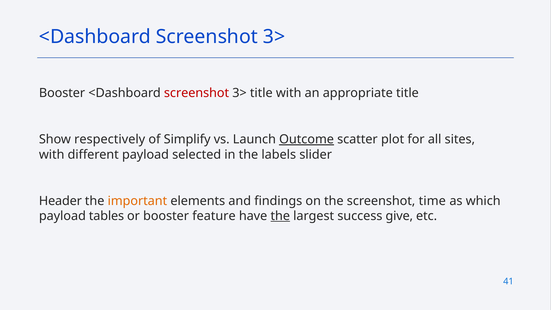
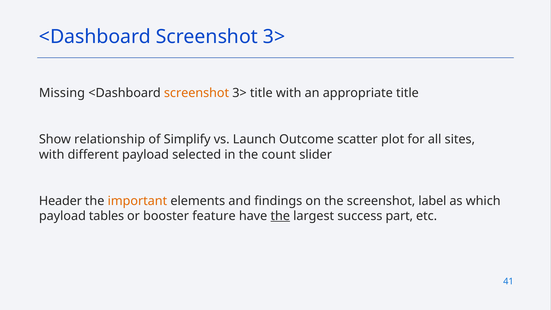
Booster: Booster -> Missing (62, 93)
screenshot colour: red -> orange (197, 93)
respectively: respectively -> relationship (110, 139)
Outcome underline: present -> none (307, 139)
labels: labels -> count (279, 154)
time: time -> label (432, 201)
give: give -> part (399, 216)
